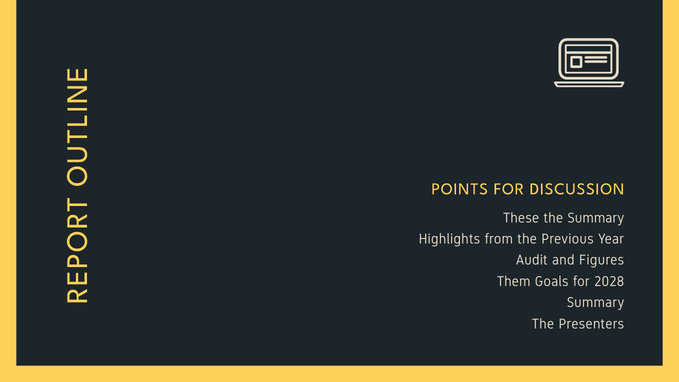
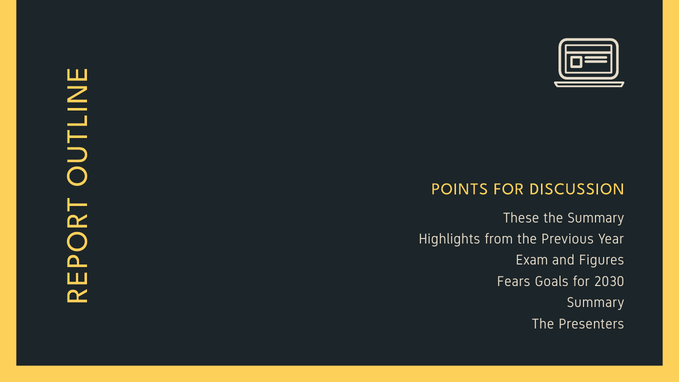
Audit: Audit -> Exam (532, 260)
Them: Them -> Fears (514, 282)
2028: 2028 -> 2030 (609, 282)
